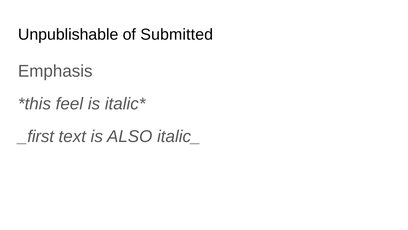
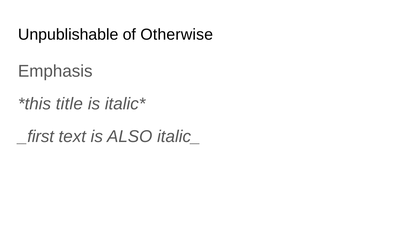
Submitted: Submitted -> Otherwise (177, 35)
feel: feel -> title (69, 104)
